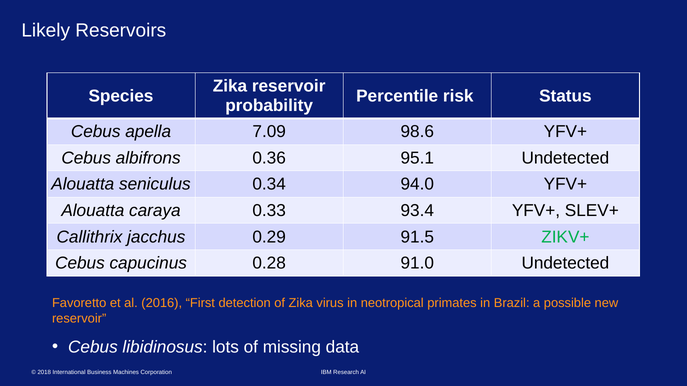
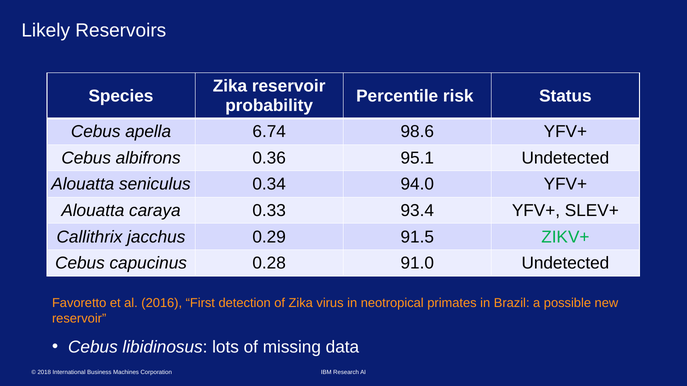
7.09: 7.09 -> 6.74 (269, 132)
